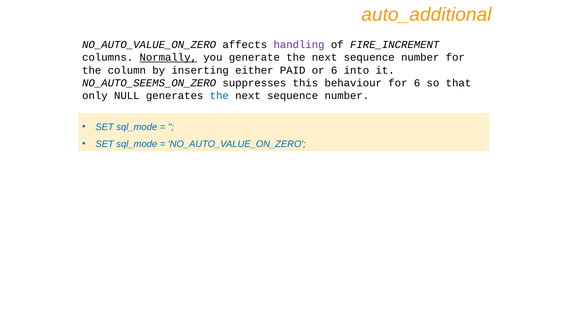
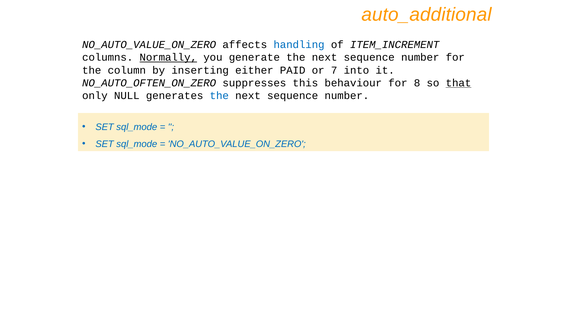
handling colour: purple -> blue (299, 45)
FIRE_INCREMENT: FIRE_INCREMENT -> ITEM_INCREMENT (395, 45)
or 6: 6 -> 7 (334, 70)
NO_AUTO_SEEMS_ON_ZERO: NO_AUTO_SEEMS_ON_ZERO -> NO_AUTO_OFTEN_ON_ZERO (149, 83)
for 6: 6 -> 8 (417, 83)
that underline: none -> present (458, 83)
